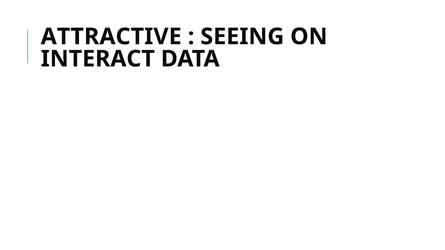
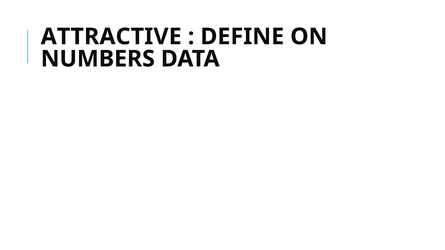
SEEING: SEEING -> DEFINE (242, 37)
INTERACT: INTERACT -> NUMBERS (98, 59)
